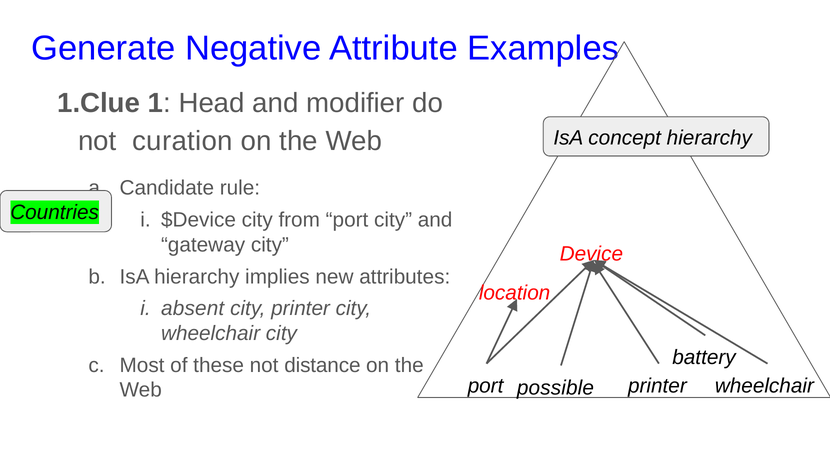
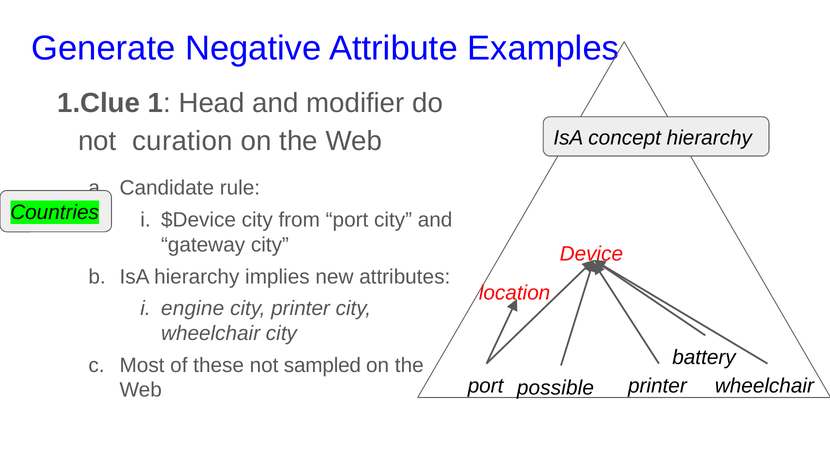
absent: absent -> engine (193, 308)
distance: distance -> sampled (322, 365)
